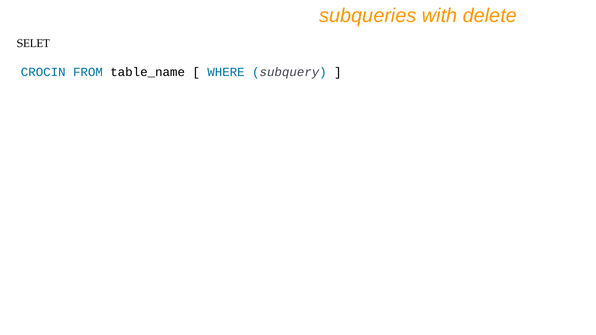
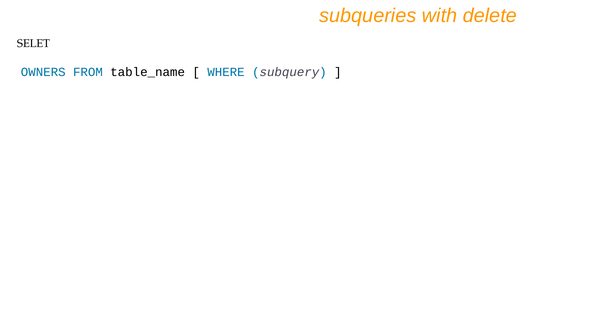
CROCIN: CROCIN -> OWNERS (43, 72)
